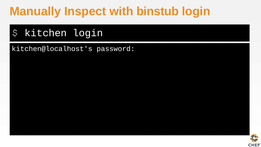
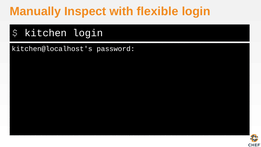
binstub: binstub -> flexible (158, 11)
